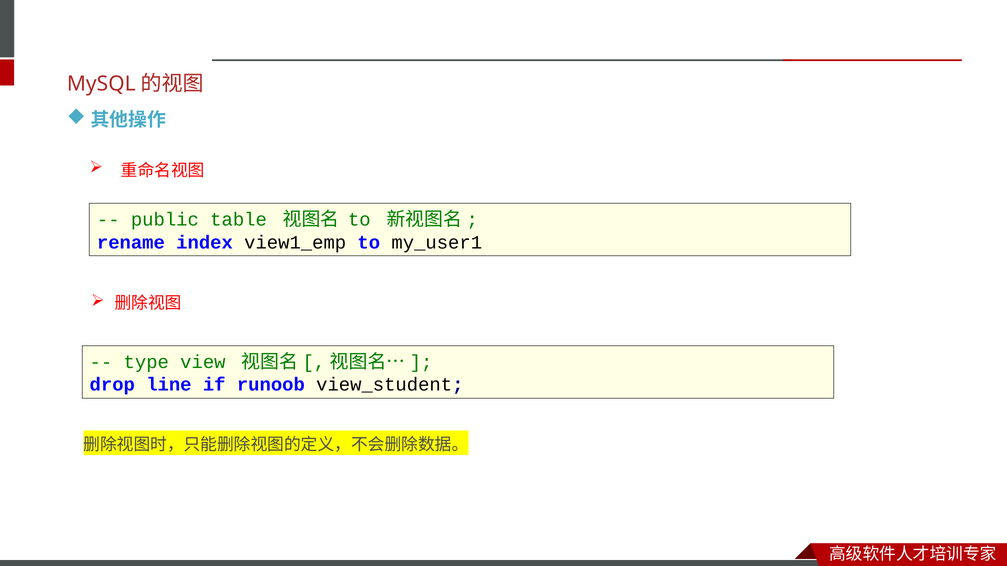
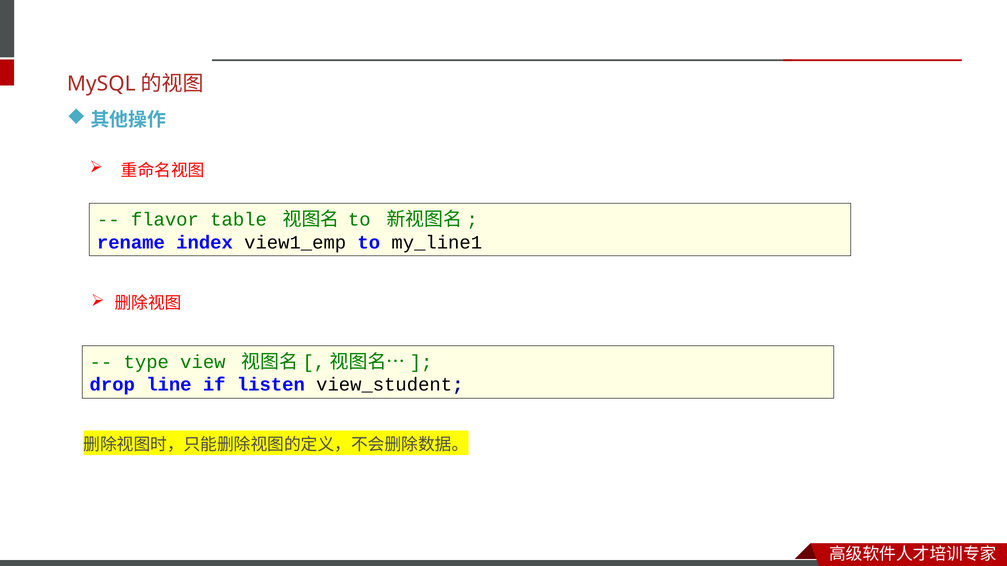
public: public -> flavor (165, 220)
my_user1: my_user1 -> my_line1 (437, 242)
runoob: runoob -> listen (271, 385)
